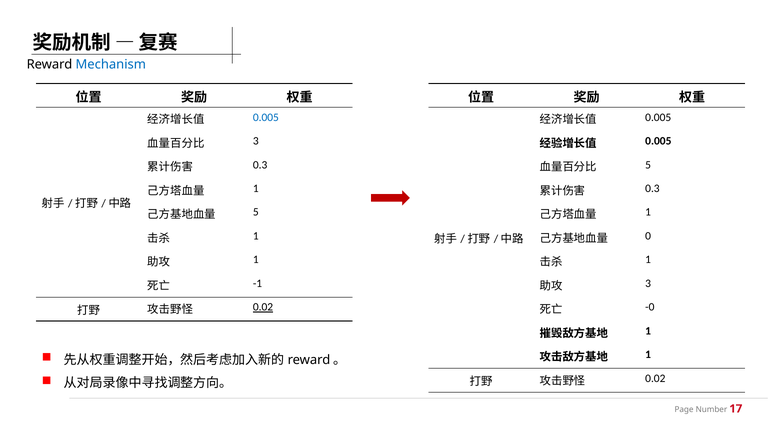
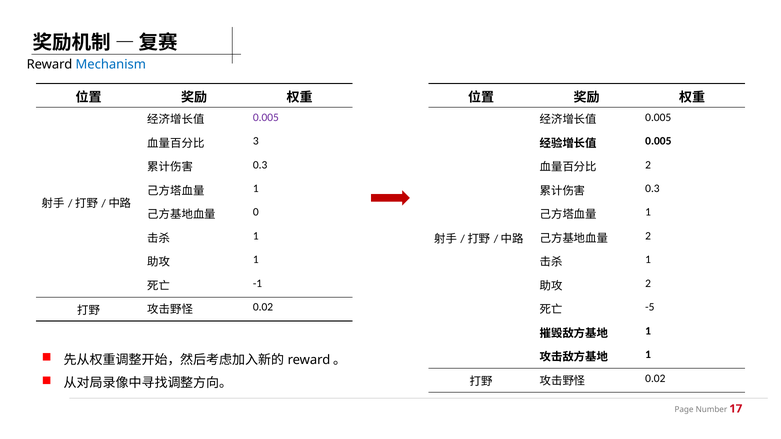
0.005 colour: blue -> purple (266, 117)
5: 5 -> 2 (648, 165)
5: 5 -> 0 (256, 212)
0: 0 -> 2 (648, 236)
3: 3 -> 2 (648, 284)
-0: -0 -> -5 (650, 307)
0.02 underline: present -> none (263, 307)
